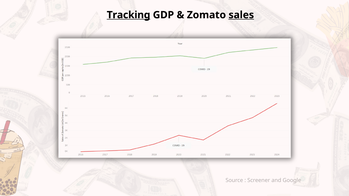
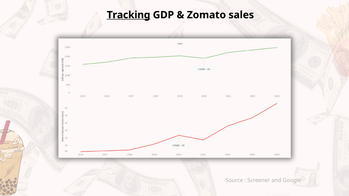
sales underline: present -> none (241, 15)
